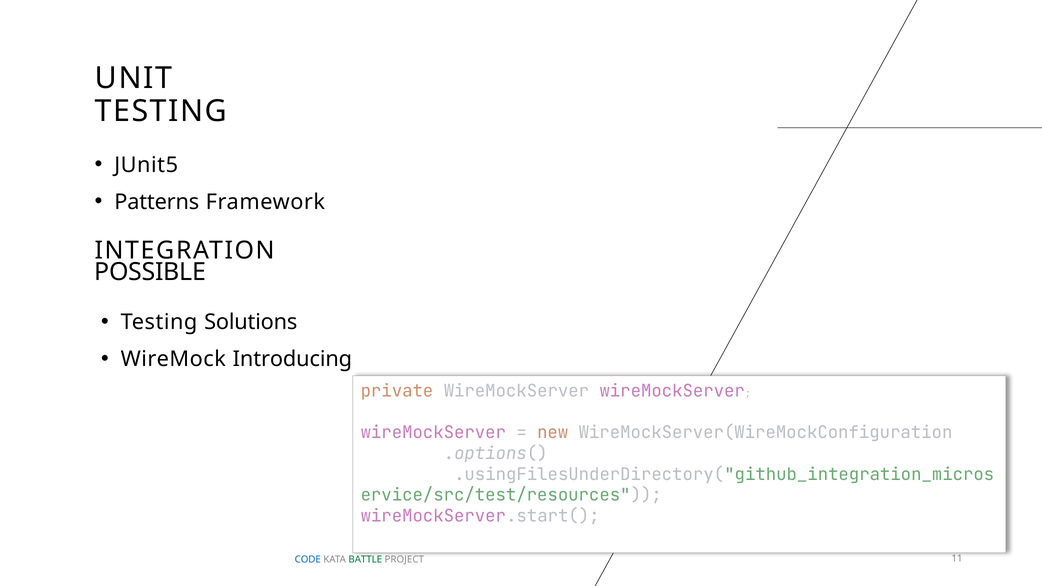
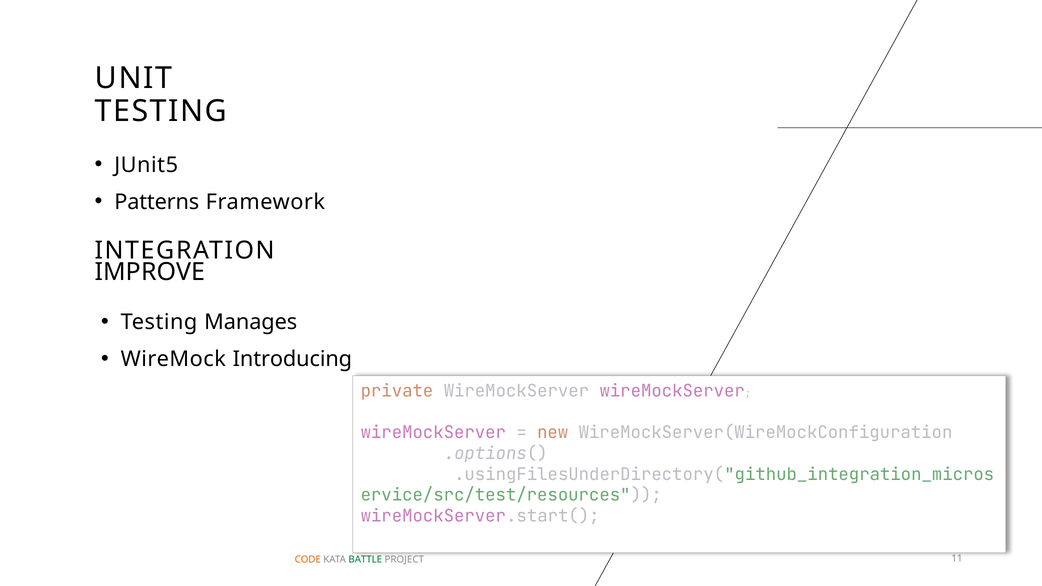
POSSIBLE: POSSIBLE -> IMPROVE (150, 272)
Solutions: Solutions -> Manages (251, 322)
CODE colour: blue -> orange (308, 560)
